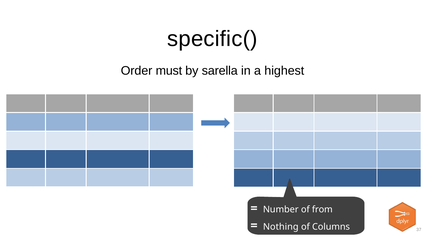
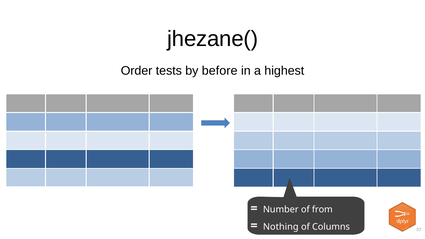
specific(: specific( -> jhezane( (213, 39)
must: must -> tests (169, 71)
sarella: sarella -> before (220, 71)
